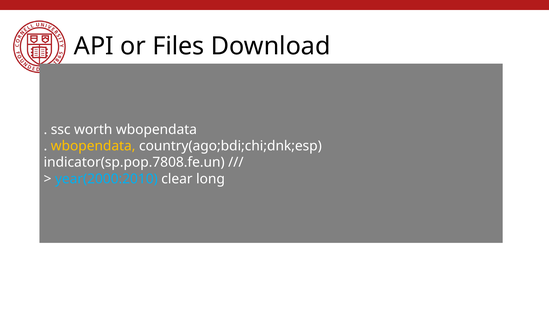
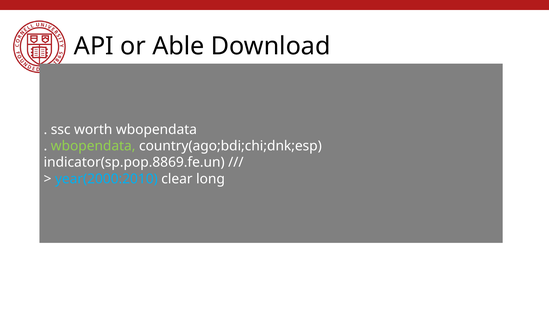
Files: Files -> Able (178, 46)
wbopendata colour: yellow -> light green (93, 146)
indicator(sp.pop.7808.fe.un: indicator(sp.pop.7808.fe.un -> indicator(sp.pop.8869.fe.un (134, 162)
